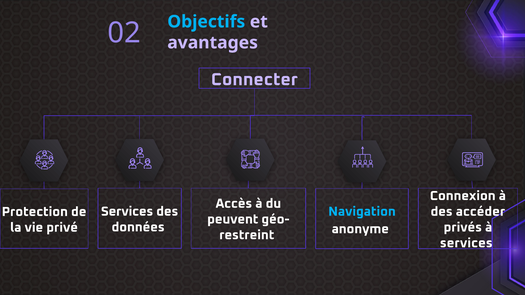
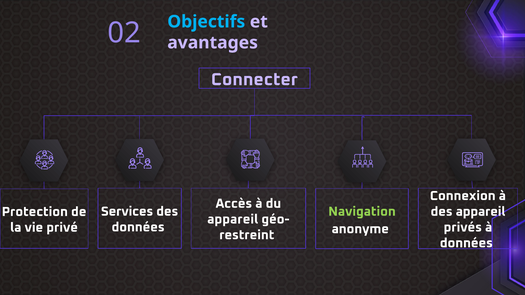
Navigation colour: light blue -> light green (362, 212)
des accéder: accéder -> appareil (481, 212)
peuvent: peuvent -> appareil (233, 219)
services: services -> données (466, 243)
